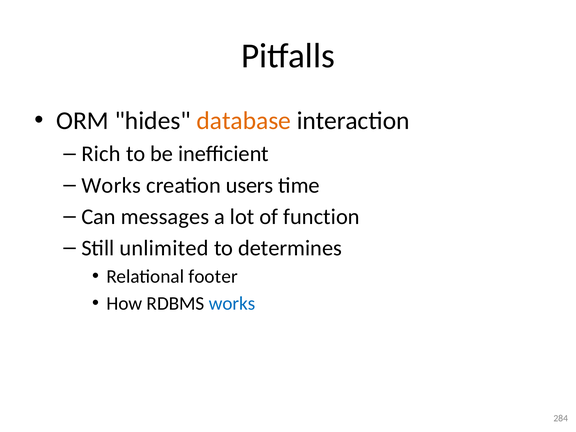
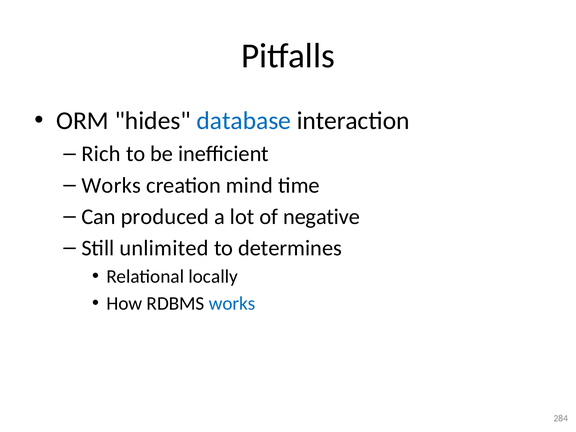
database colour: orange -> blue (244, 121)
users: users -> mind (249, 185)
messages: messages -> produced (165, 217)
function: function -> negative (322, 217)
footer: footer -> locally (213, 277)
